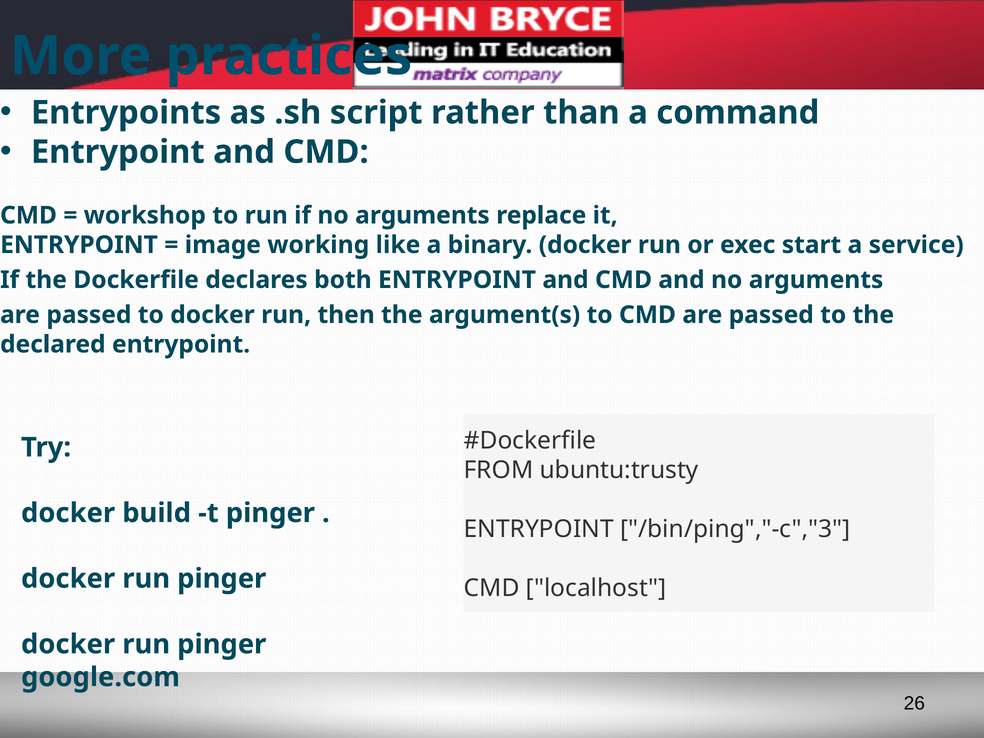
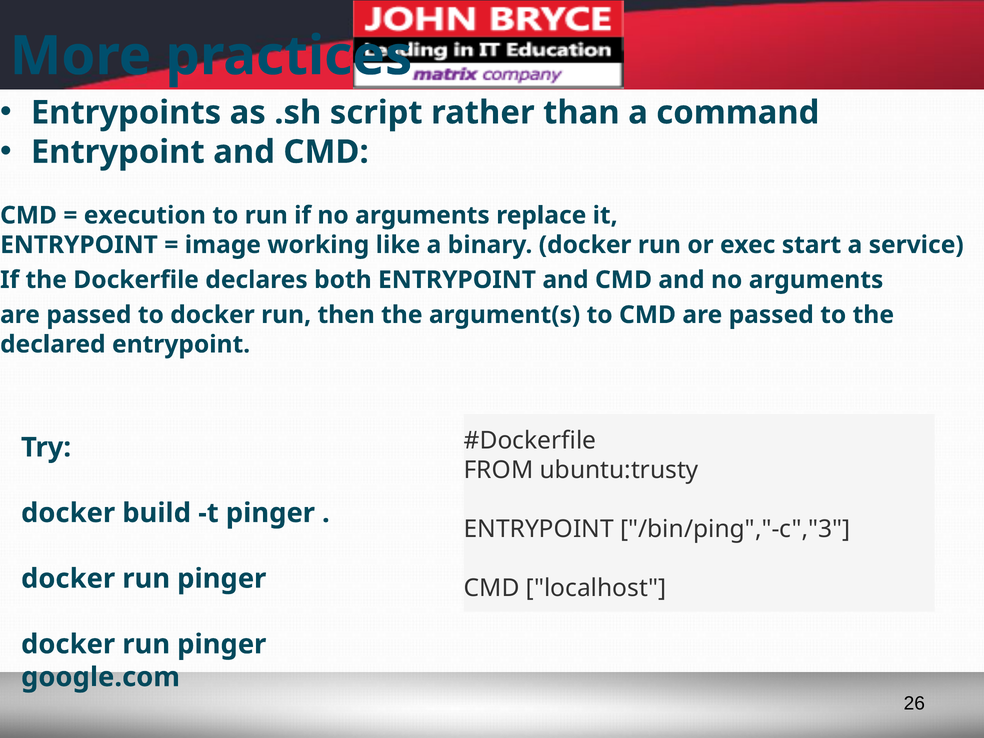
workshop: workshop -> execution (145, 215)
